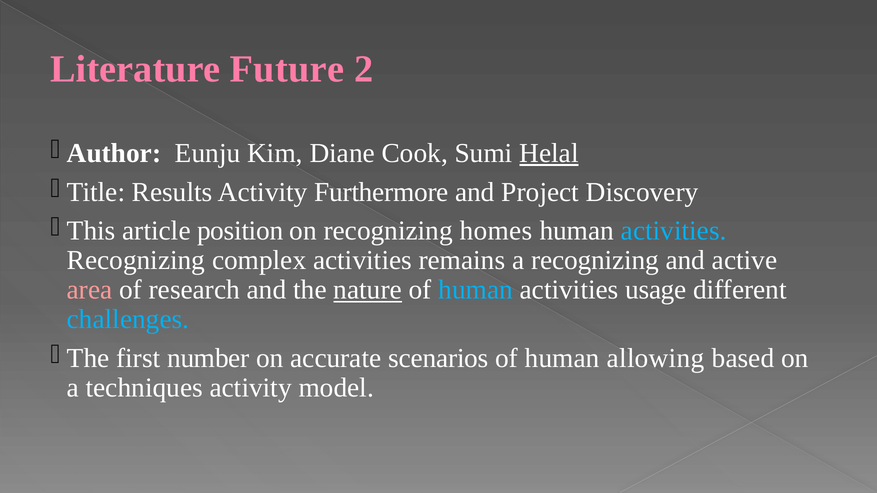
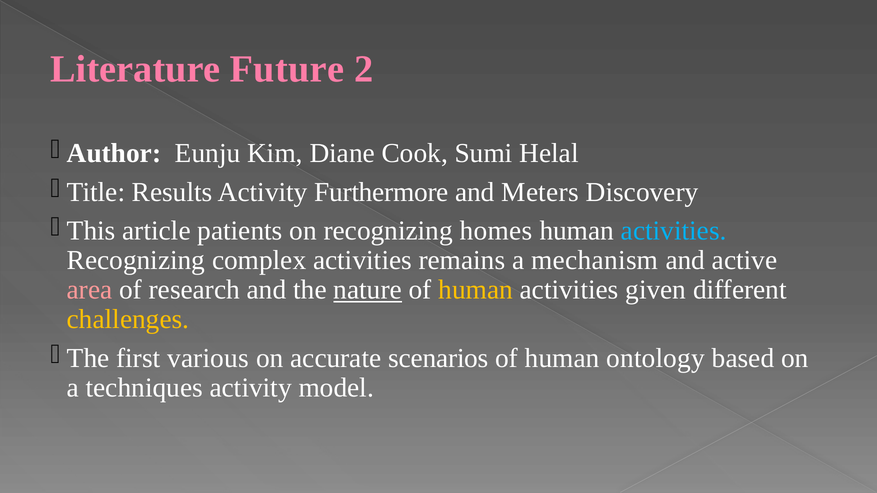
Helal underline: present -> none (549, 153)
Project: Project -> Meters (540, 192)
position: position -> patients (240, 231)
a recognizing: recognizing -> mechanism (595, 260)
human colour: light blue -> yellow (476, 290)
usage: usage -> given (656, 290)
challenges colour: light blue -> yellow (128, 320)
number: number -> various (208, 358)
allowing: allowing -> ontology (656, 358)
